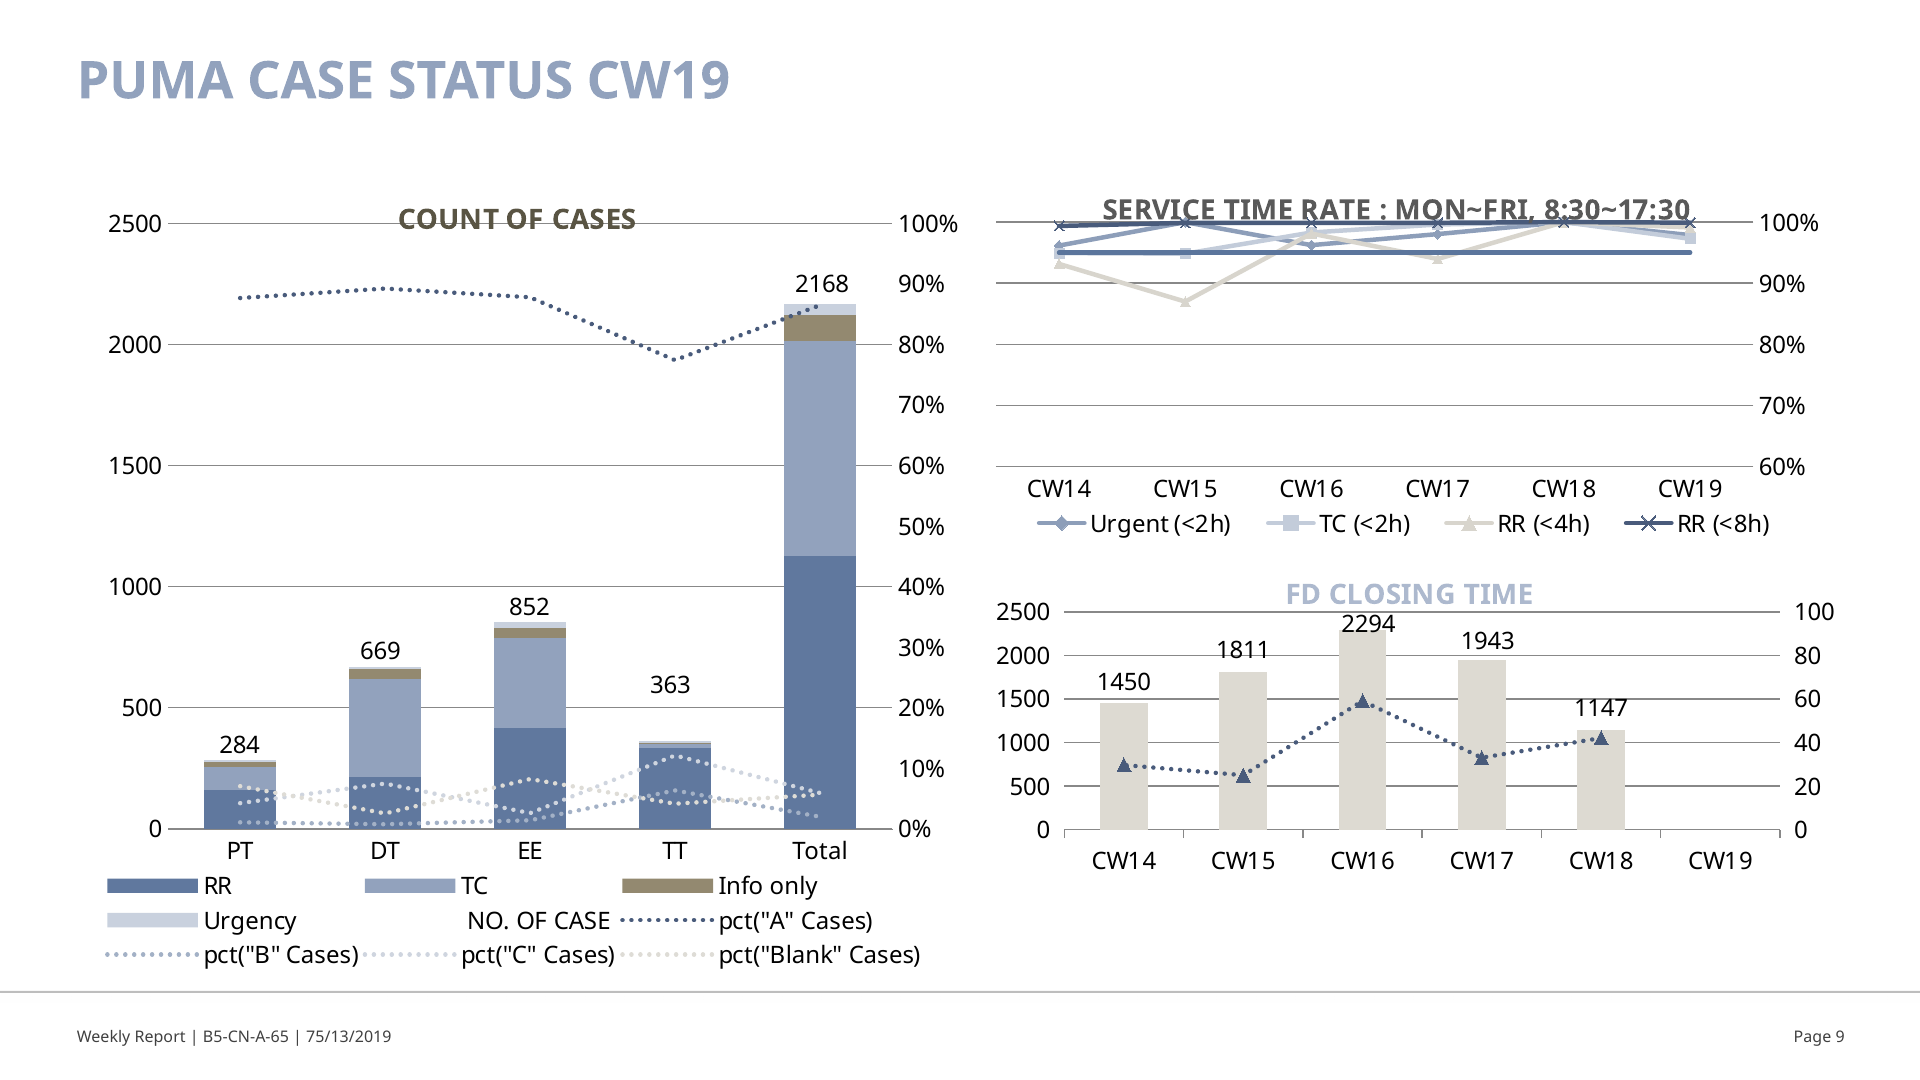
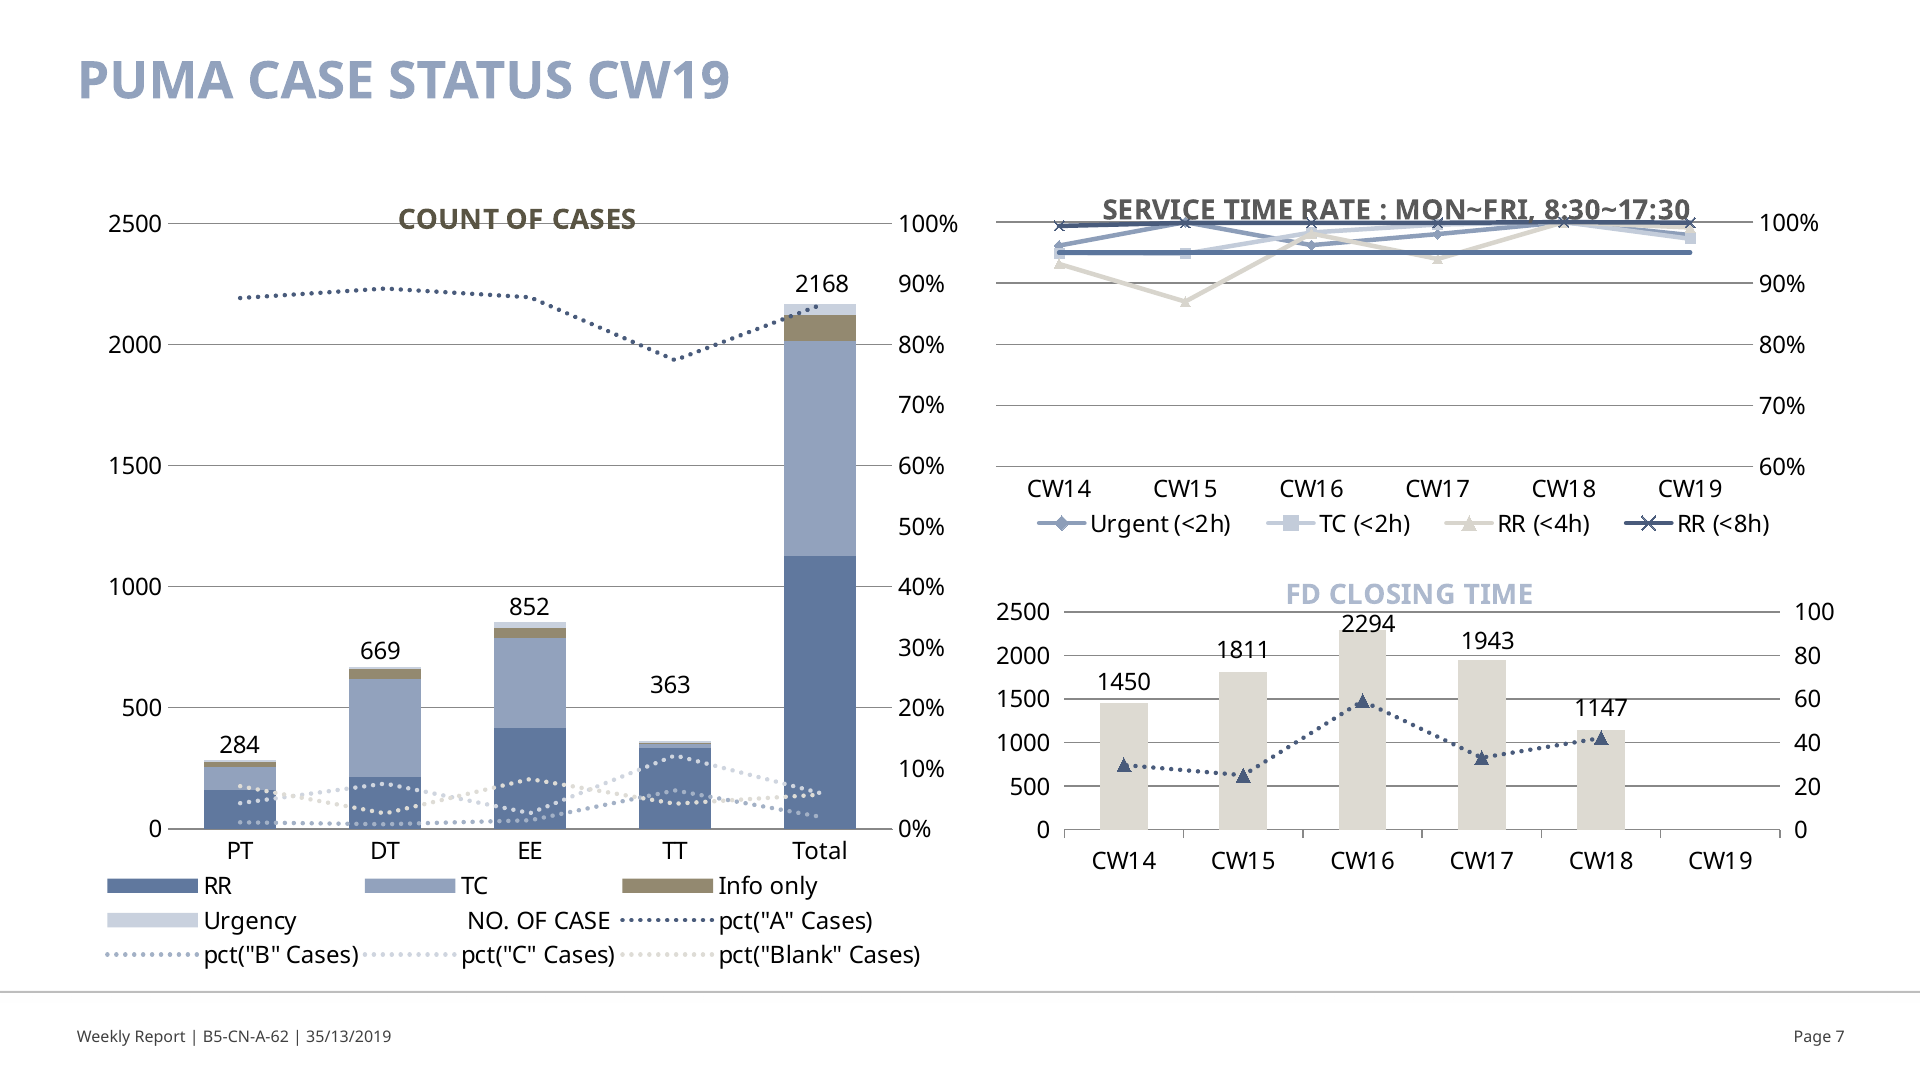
B5-CN-A-65: B5-CN-A-65 -> B5-CN-A-62 (246, 1038)
75/13/2019: 75/13/2019 -> 35/13/2019 (349, 1038)
9: 9 -> 7 (1840, 1038)
